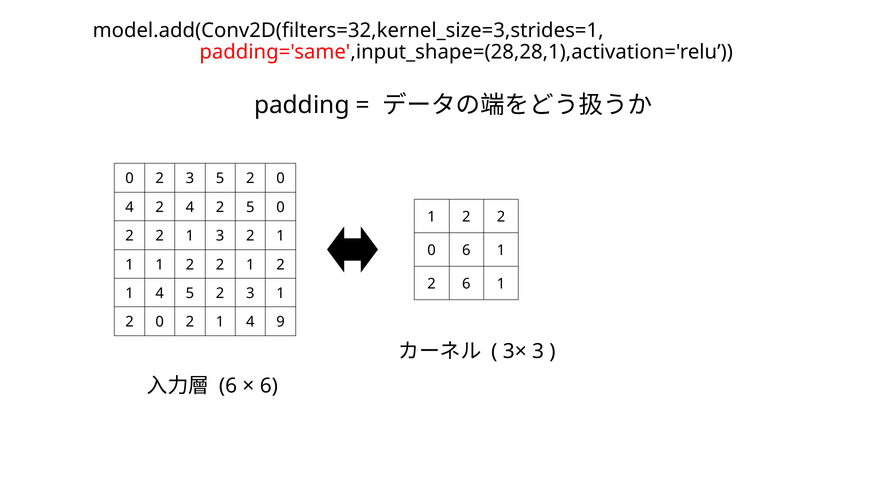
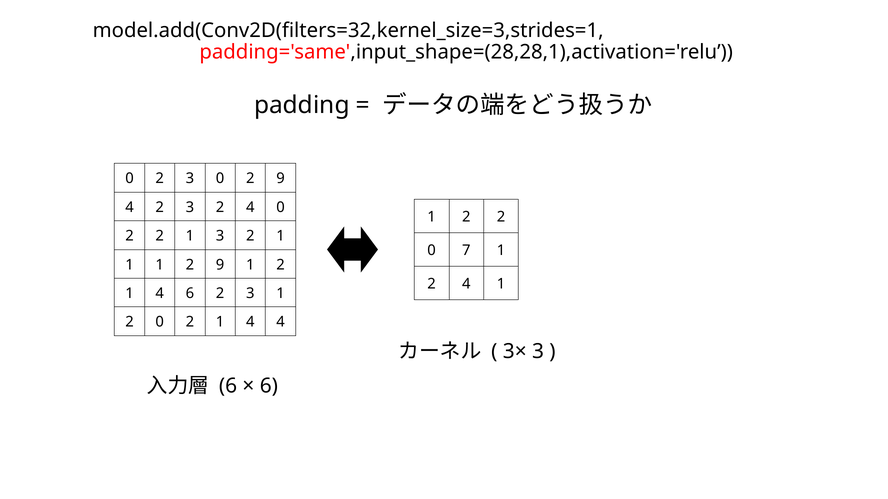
3 5: 5 -> 0 (220, 179)
0: 0 -> 9 (280, 179)
4 2 4: 4 -> 3 (190, 207)
5: 5 -> 4 (250, 207)
0 6: 6 -> 7 (466, 251)
1 1 2 2: 2 -> 9 (220, 265)
6: 6 -> 4 (466, 284)
4 5: 5 -> 6 (190, 294)
4 9: 9 -> 4 (280, 322)
